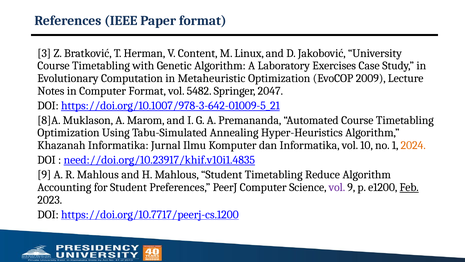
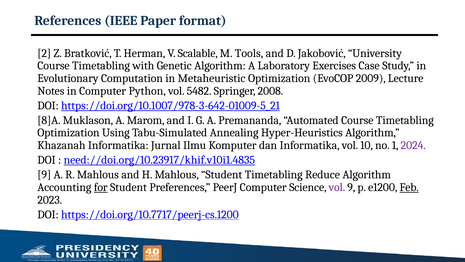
3: 3 -> 2 (44, 53)
Content: Content -> Scalable (198, 53)
Linux: Linux -> Tools (249, 53)
Computer Format: Format -> Python (147, 91)
2047: 2047 -> 2008 (270, 91)
2024 colour: orange -> purple (413, 145)
for underline: none -> present (101, 187)
